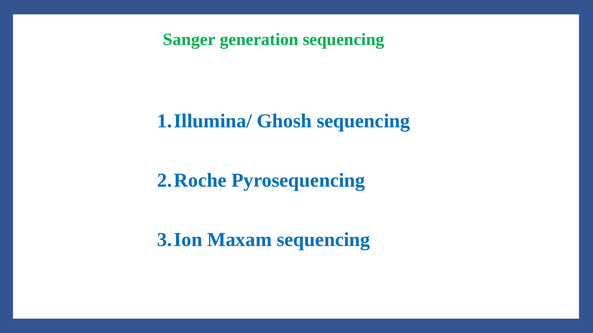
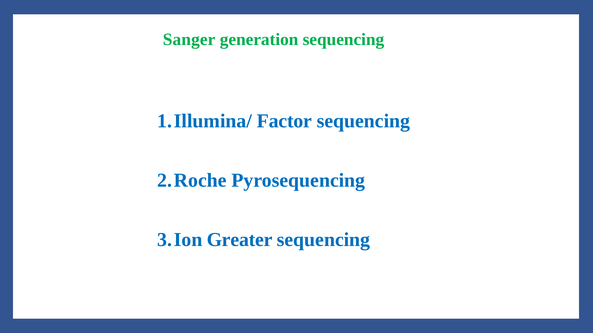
Ghosh: Ghosh -> Factor (284, 121)
Maxam: Maxam -> Greater (240, 240)
